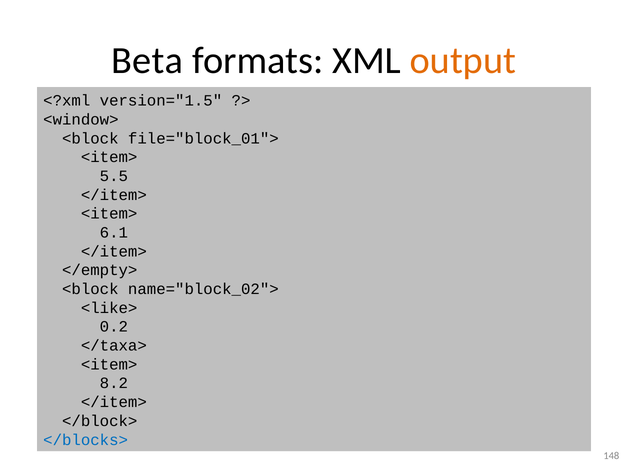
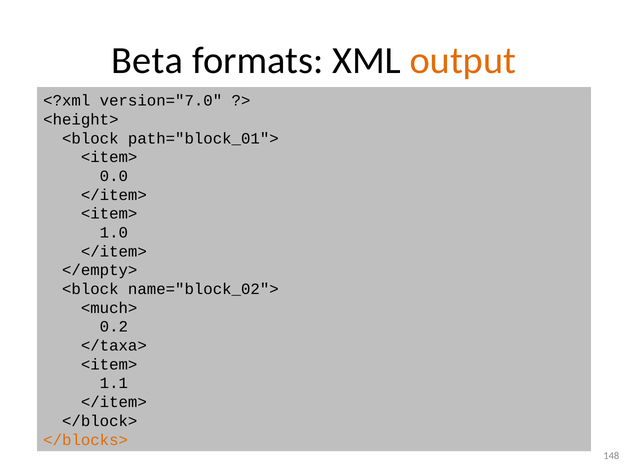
version="1.5: version="1.5 -> version="7.0 (161, 101)
<window>: <window> -> <height> (81, 120)
file="block_01">: file="block_01"> -> path="block_01"> (203, 138)
5.5: 5.5 -> 0.0 (114, 176)
6.1: 6.1 -> 1.0 (114, 233)
<like>: <like> -> <much> (109, 308)
8.2: 8.2 -> 1.1 (114, 383)
</blocks> colour: blue -> orange (86, 440)
